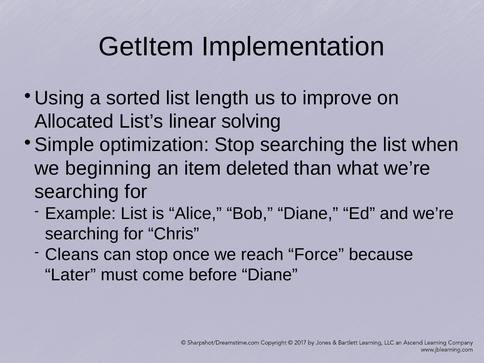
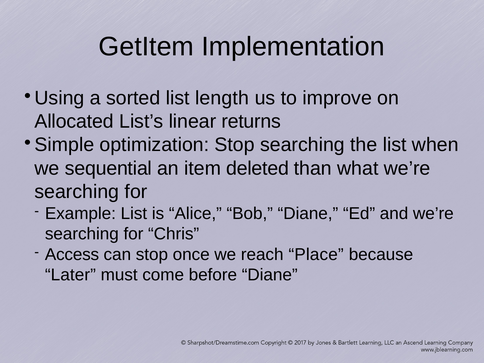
solving: solving -> returns (251, 121)
beginning: beginning -> sequential (108, 168)
Cleans: Cleans -> Access (72, 254)
Force: Force -> Place (316, 254)
